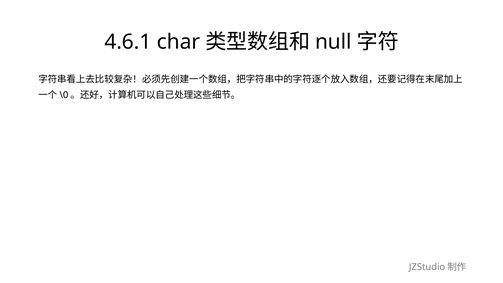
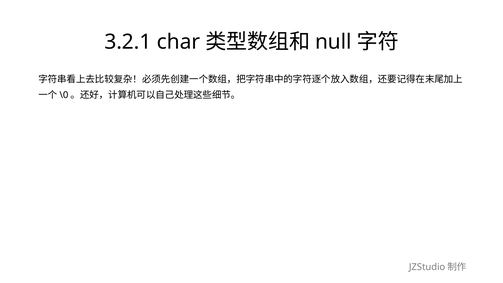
4.6.1: 4.6.1 -> 3.2.1 (128, 42)
